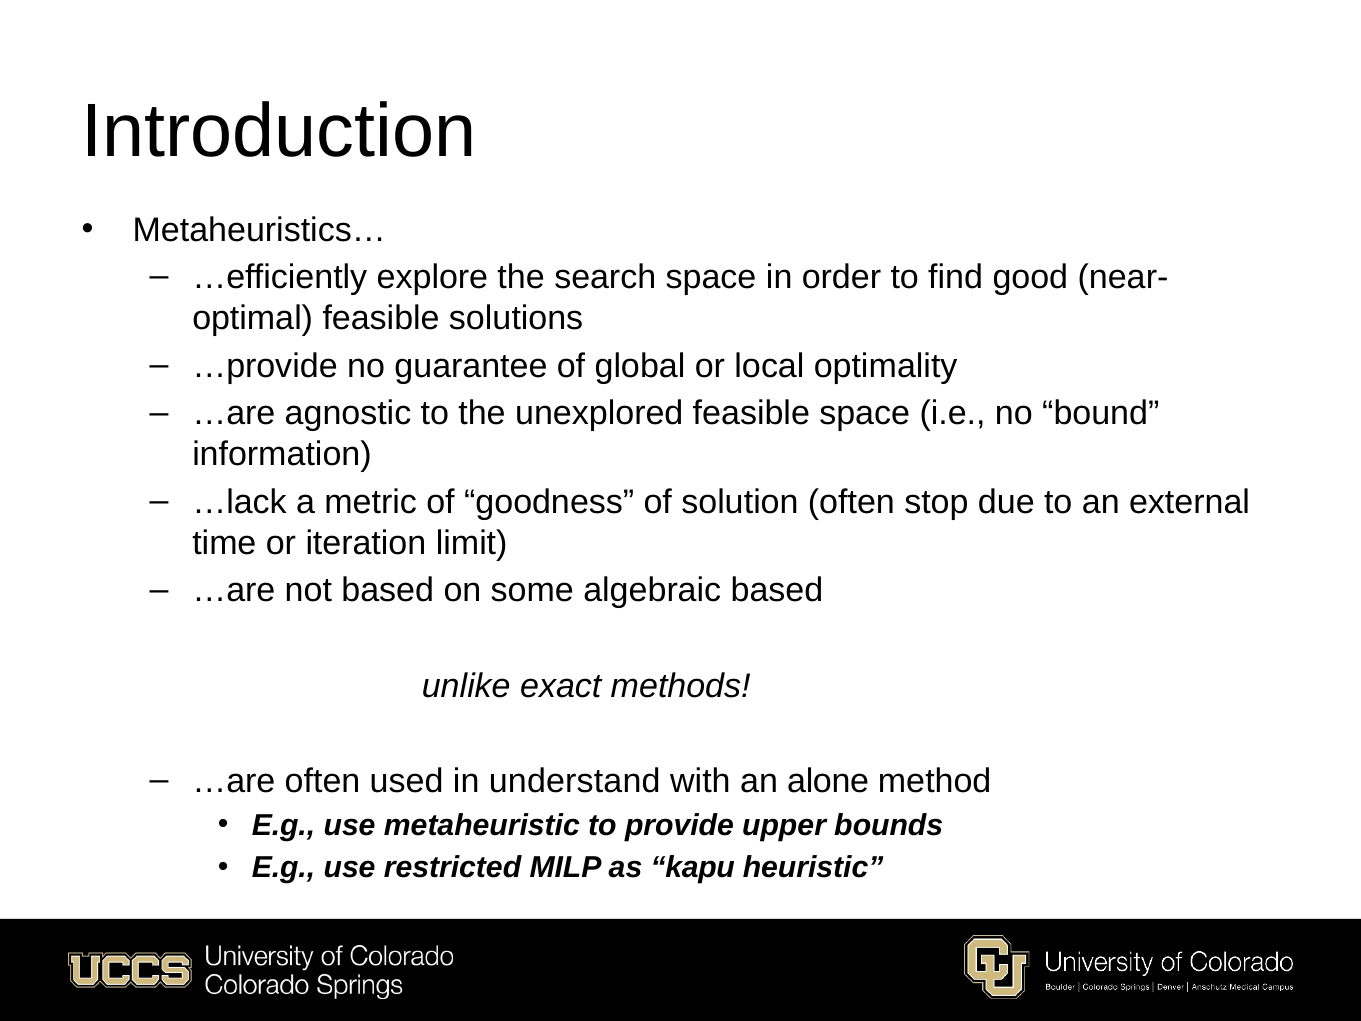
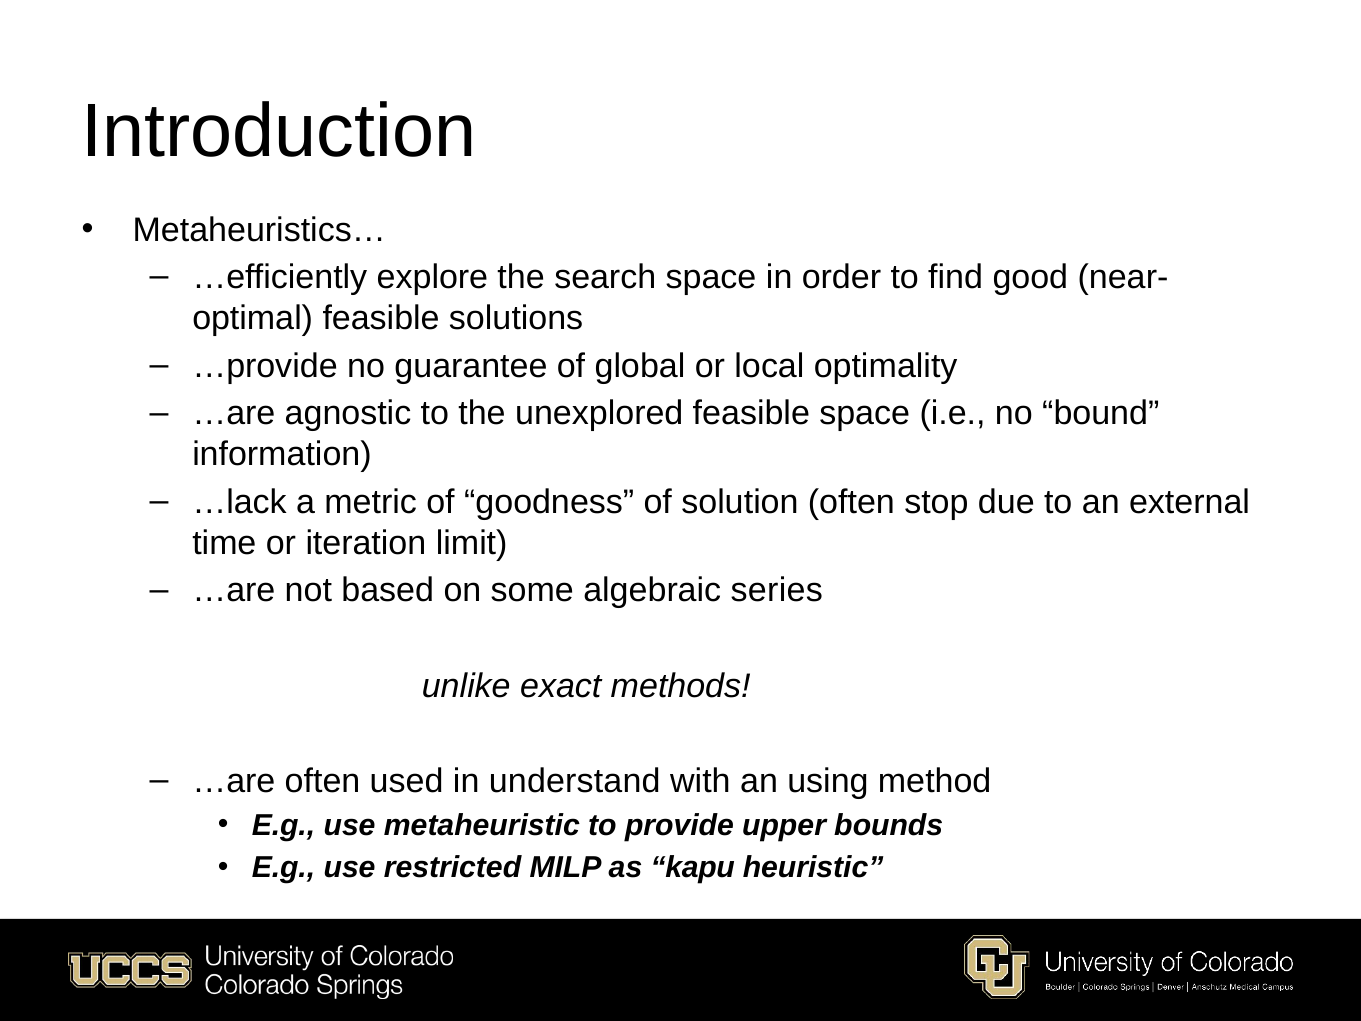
algebraic based: based -> series (777, 591)
alone: alone -> using (828, 781)
